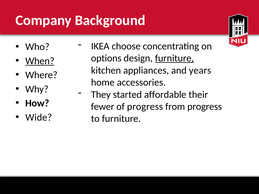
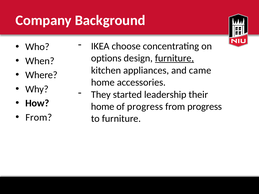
When underline: present -> none (40, 61)
years: years -> came (200, 70)
affordable: affordable -> leadership (165, 95)
fewer: fewer -> home (103, 107)
Wide: Wide -> From (39, 117)
